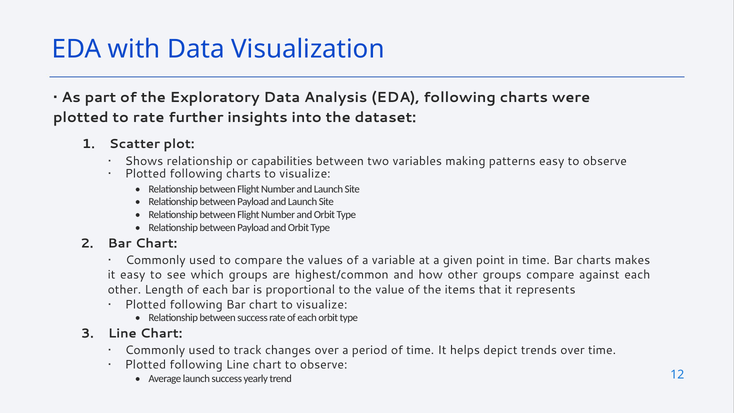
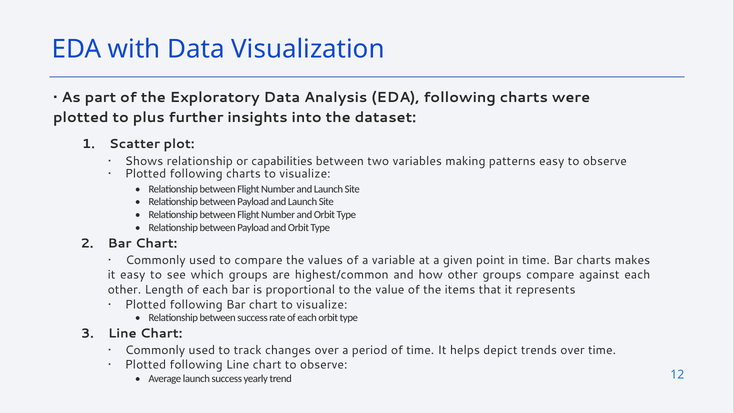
to rate: rate -> plus (149, 118)
